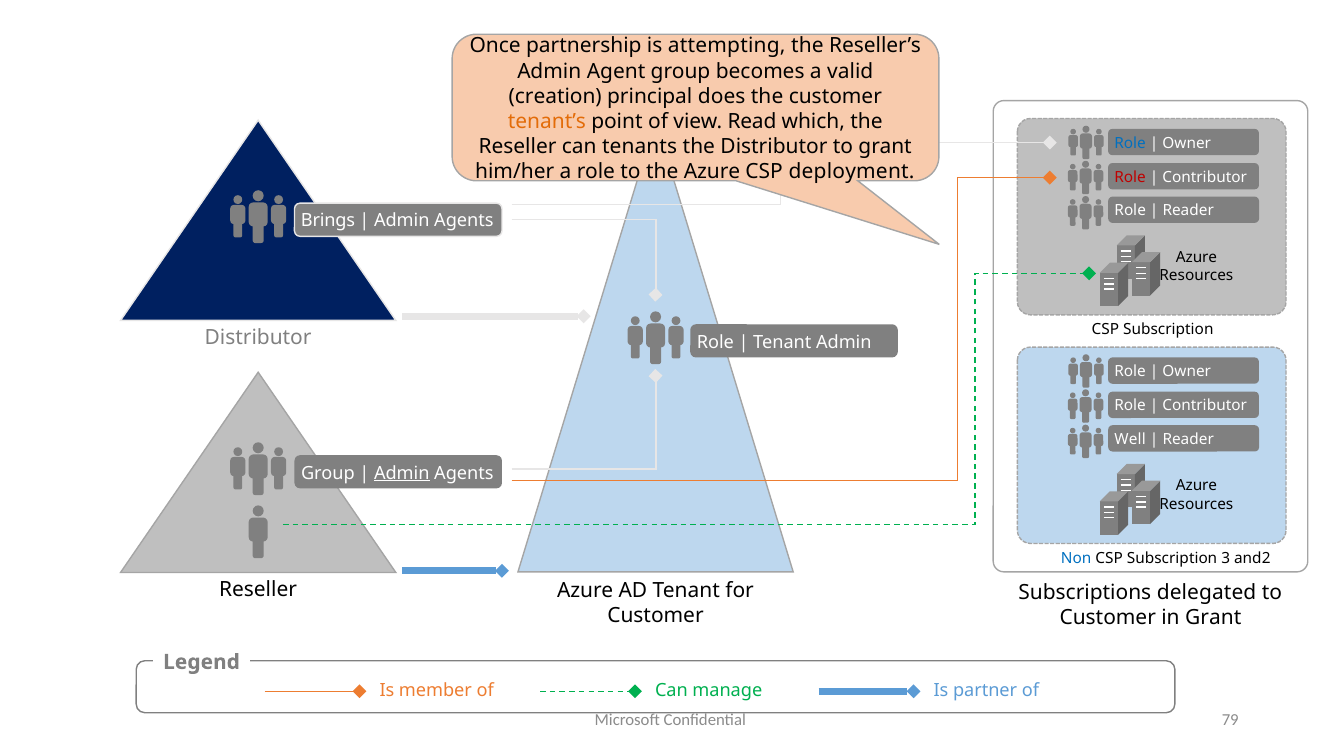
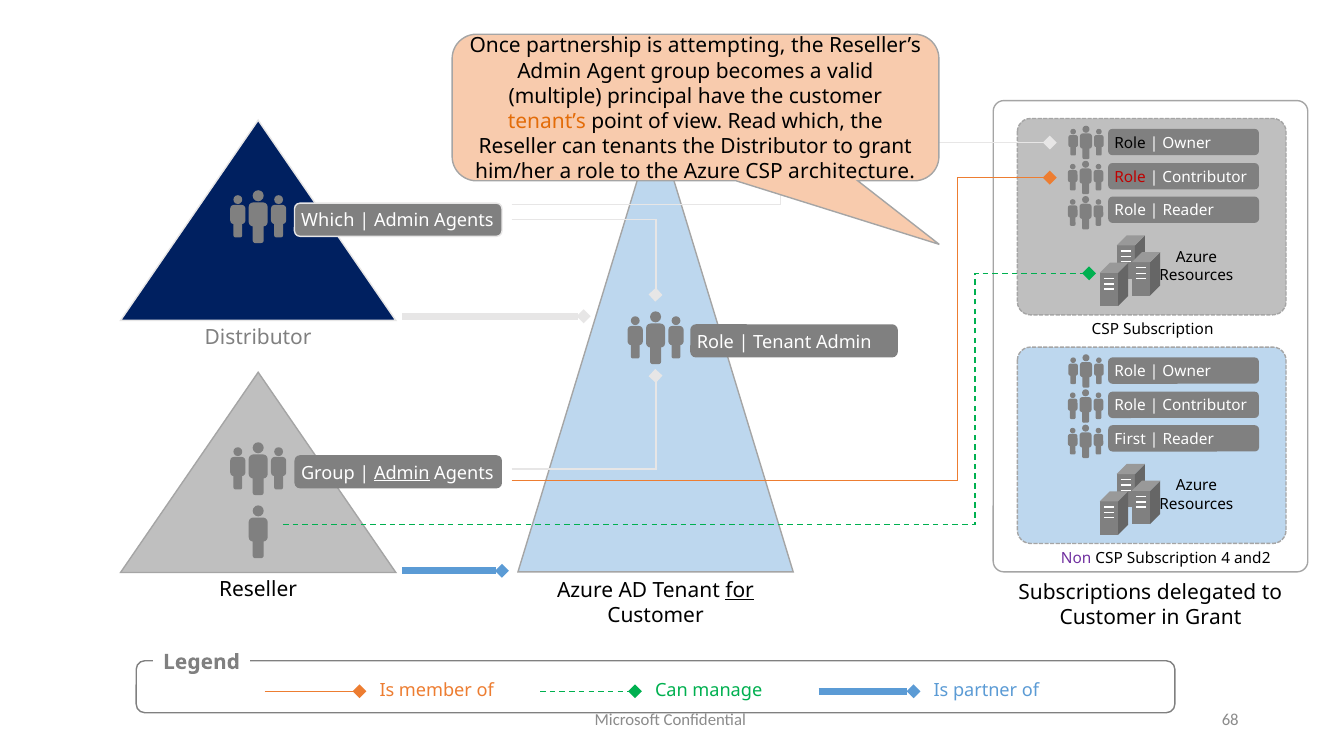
creation: creation -> multiple (555, 96)
does: does -> have (722, 96)
Role colour: blue -> black (1130, 143)
deployment: deployment -> architecture (852, 172)
Brings: Brings -> Which (328, 221)
Well: Well -> First (1130, 440)
Non colour: blue -> purple (1076, 559)
3: 3 -> 4 (1226, 559)
for underline: none -> present (740, 591)
79: 79 -> 68 (1230, 720)
